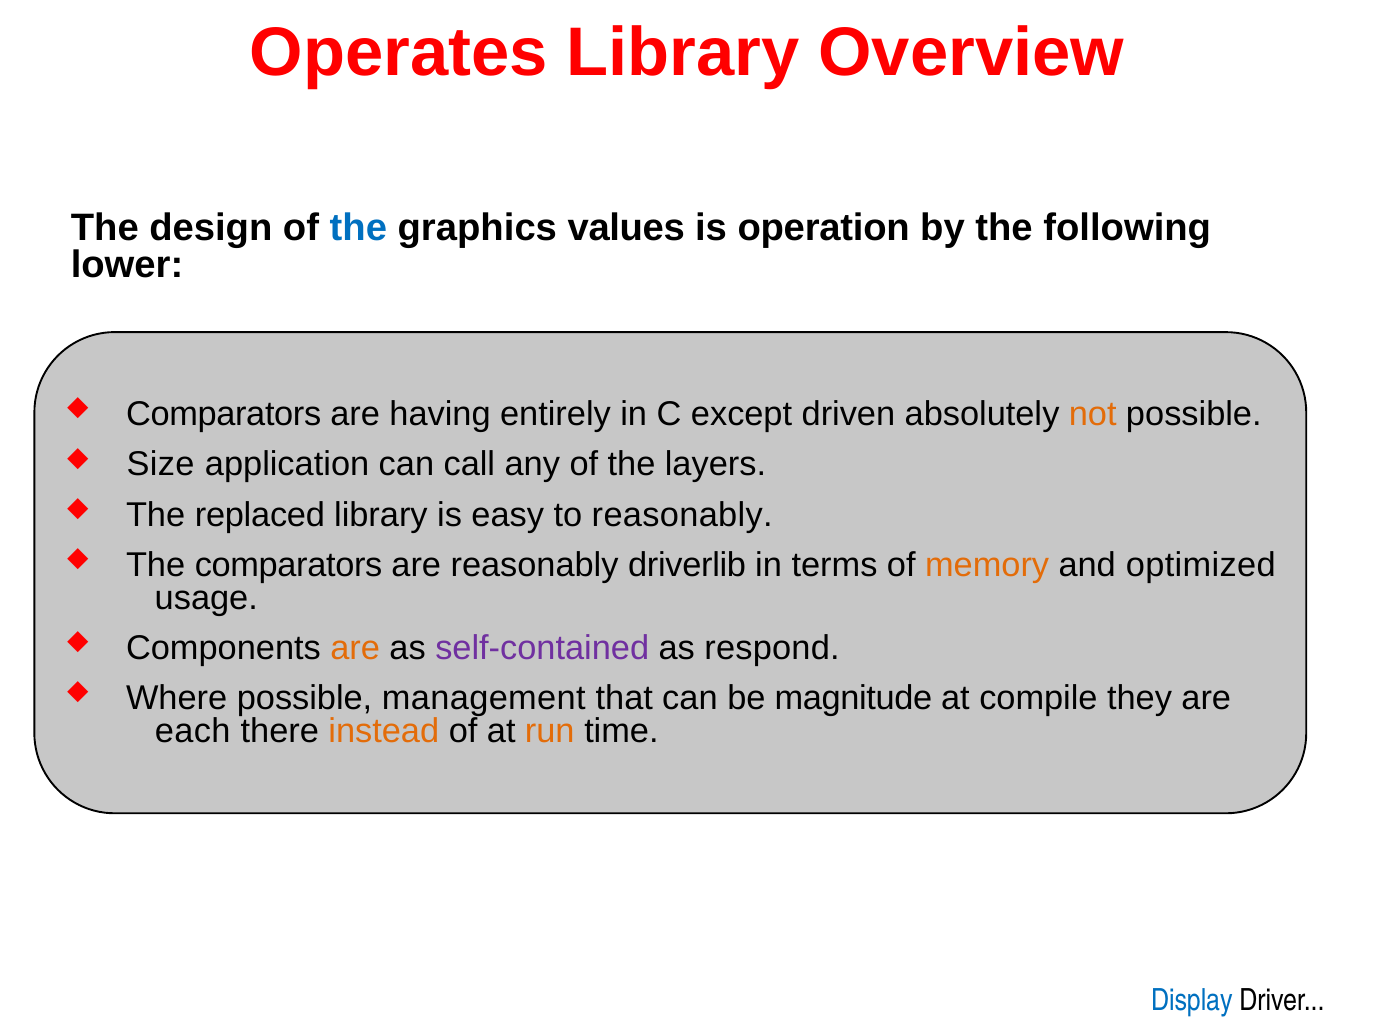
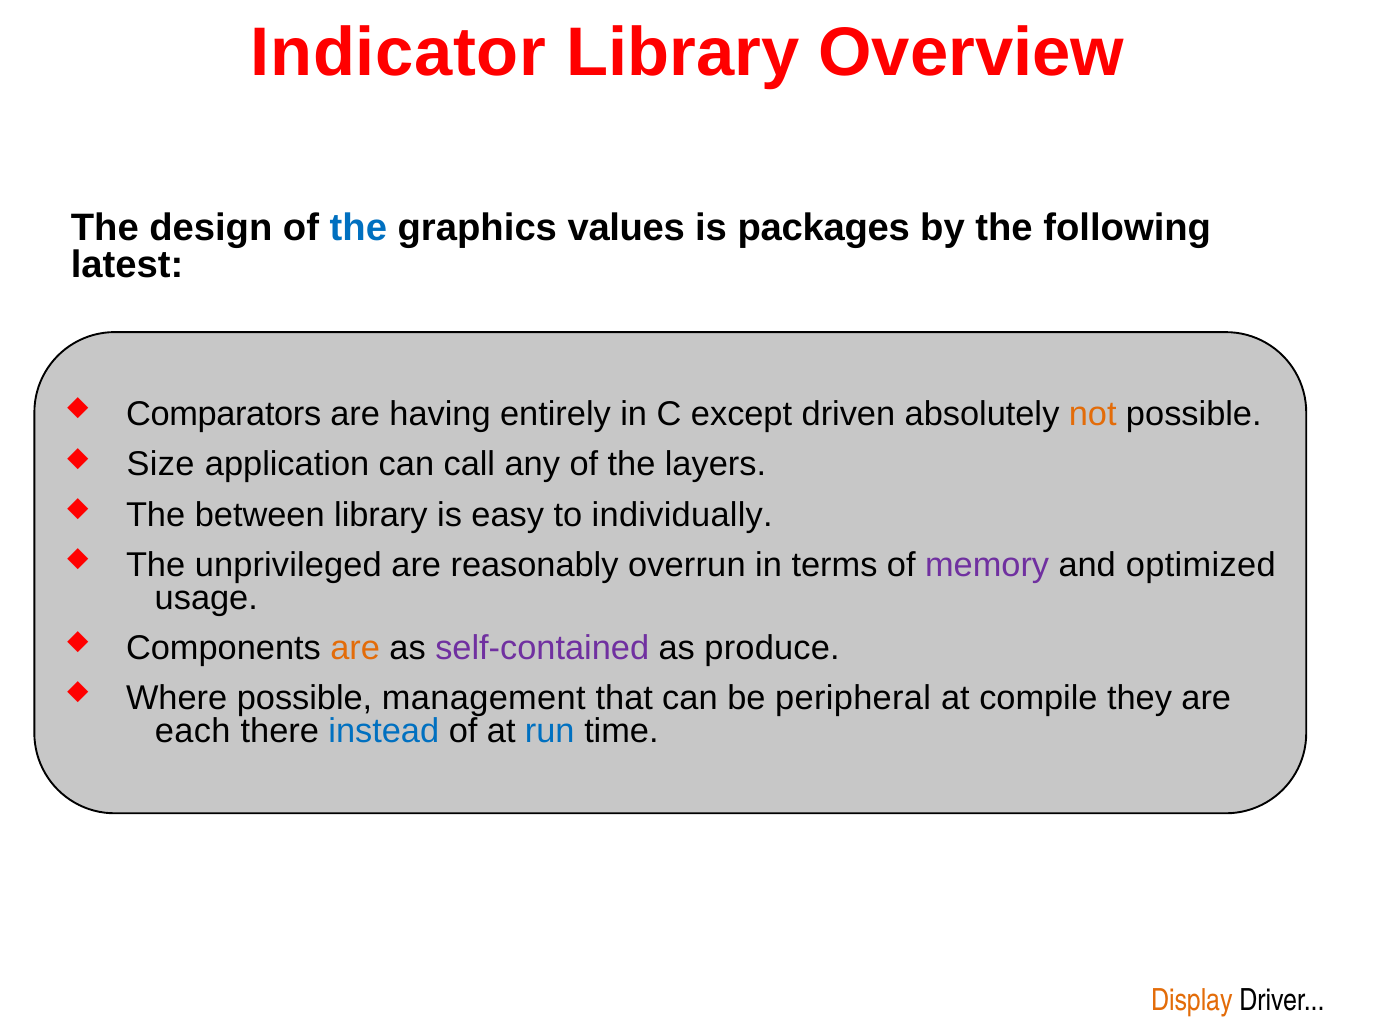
Operates: Operates -> Indicator (398, 53)
operation: operation -> packages (824, 228)
lower: lower -> latest (127, 265)
replaced: replaced -> between (260, 515)
to reasonably: reasonably -> individually (682, 515)
The comparators: comparators -> unprivileged (288, 565)
driverlib: driverlib -> overrun (687, 565)
memory colour: orange -> purple (987, 565)
respond: respond -> produce (772, 648)
magnitude: magnitude -> peripheral (853, 699)
instead colour: orange -> blue (384, 732)
run colour: orange -> blue (550, 732)
Display colour: blue -> orange (1192, 1000)
